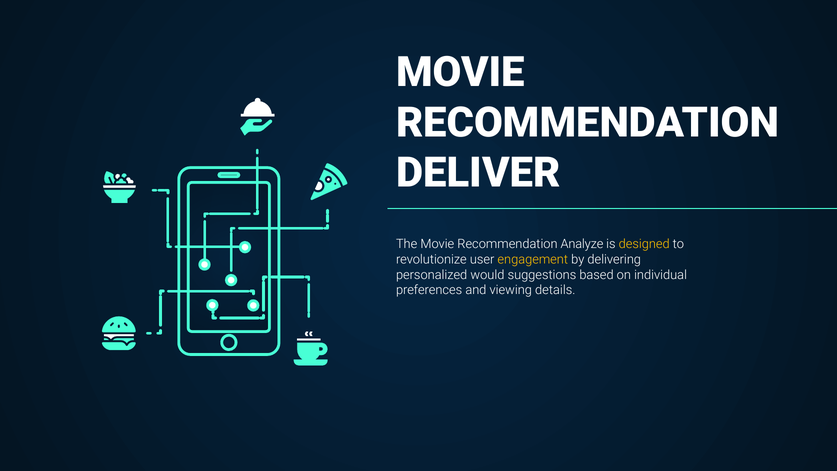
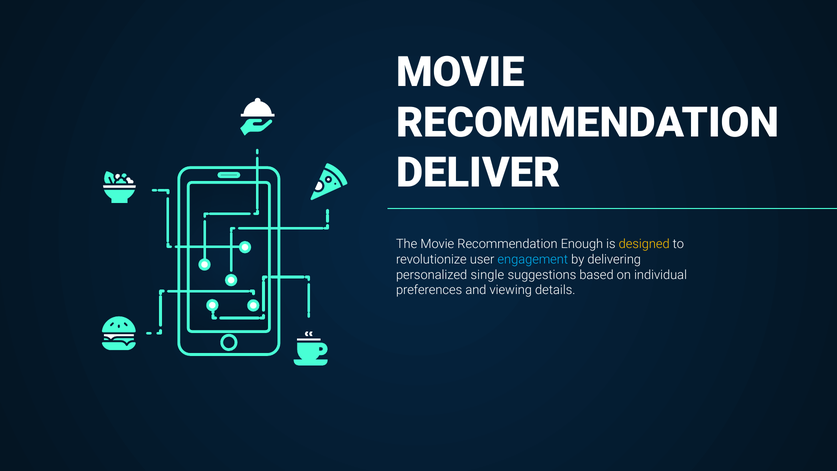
Analyze: Analyze -> Enough (582, 244)
engagement colour: yellow -> light blue (533, 259)
would: would -> single (487, 275)
